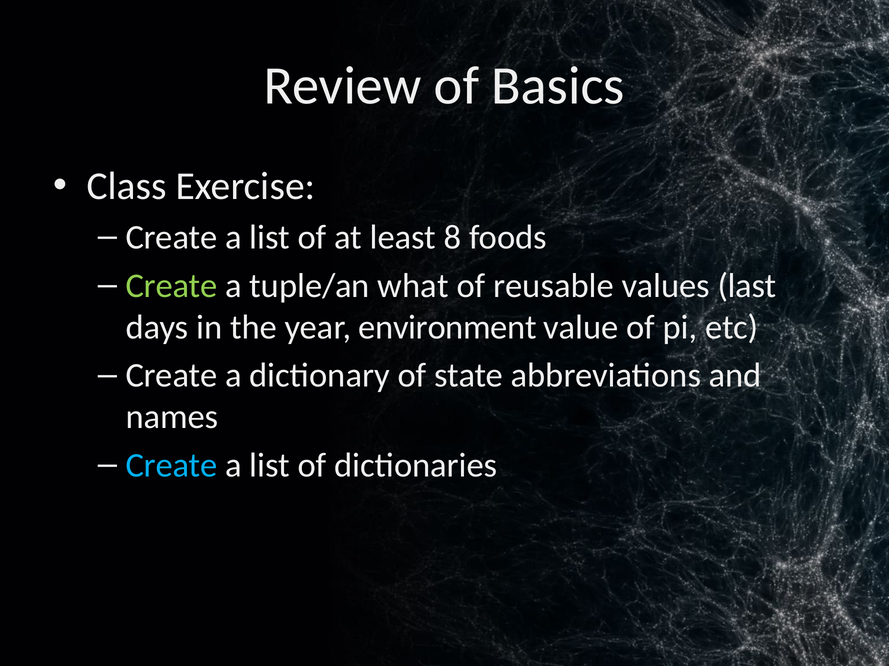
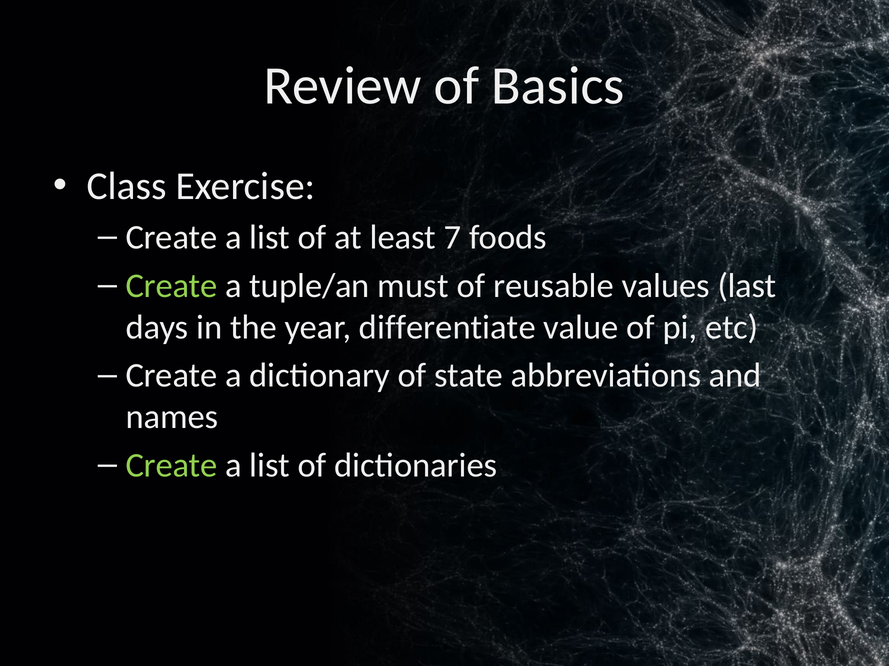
8: 8 -> 7 (453, 238)
what: what -> must (413, 286)
environment: environment -> differentiate (447, 327)
Create colour: light blue -> light green (172, 466)
